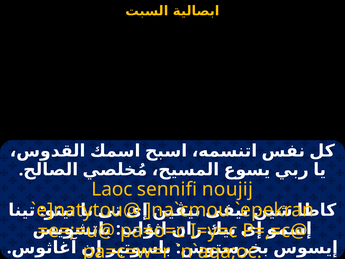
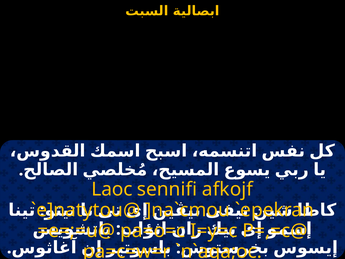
noujij: noujij -> afkojf (228, 189)
